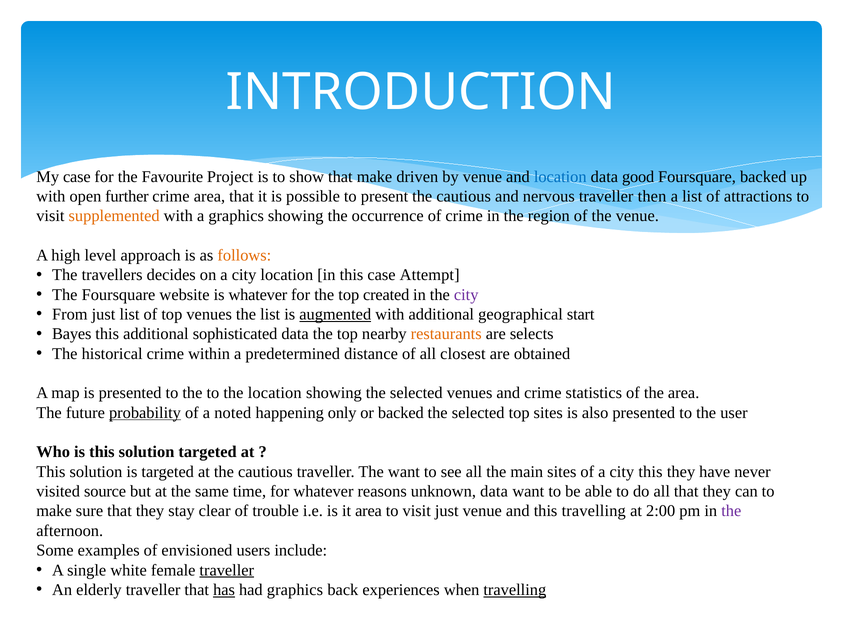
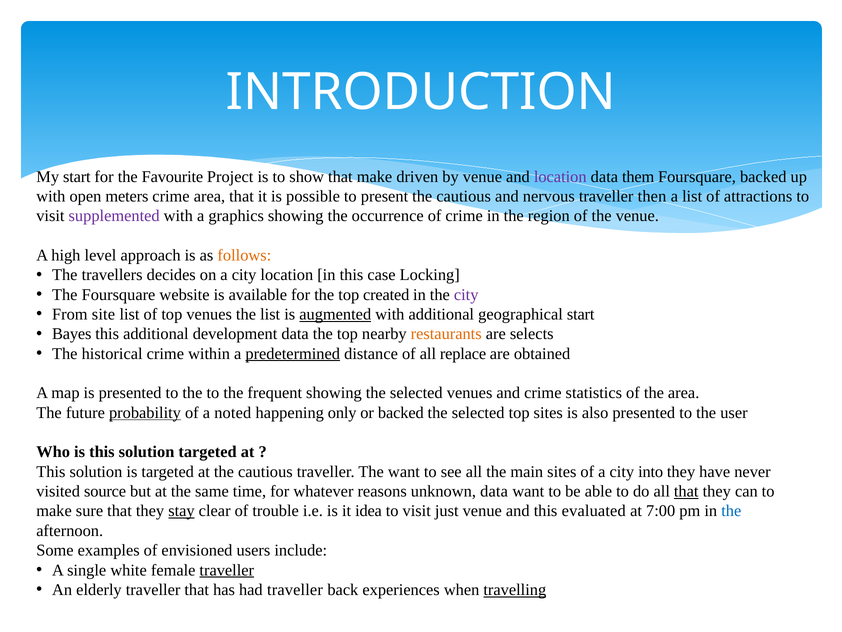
My case: case -> start (77, 176)
location colour: blue -> purple (560, 176)
good: good -> them (638, 176)
further: further -> meters (127, 196)
supplemented colour: orange -> purple (114, 216)
Attempt: Attempt -> Locking (430, 275)
is whatever: whatever -> available (258, 294)
From just: just -> site (103, 314)
sophisticated: sophisticated -> development (235, 334)
predetermined underline: none -> present (293, 353)
closest: closest -> replace (463, 353)
the location: location -> frequent (275, 393)
city this: this -> into (651, 471)
that underline: none -> present (686, 491)
stay underline: none -> present (181, 511)
it area: area -> idea (369, 511)
this travelling: travelling -> evaluated (594, 511)
2:00: 2:00 -> 7:00 (661, 511)
the colour: purple -> blue (731, 511)
has underline: present -> none (224, 589)
had graphics: graphics -> traveller (295, 589)
